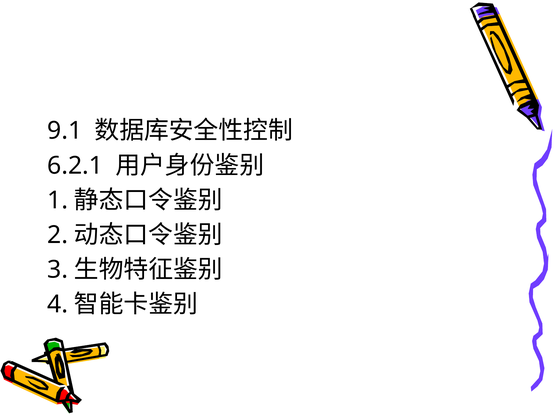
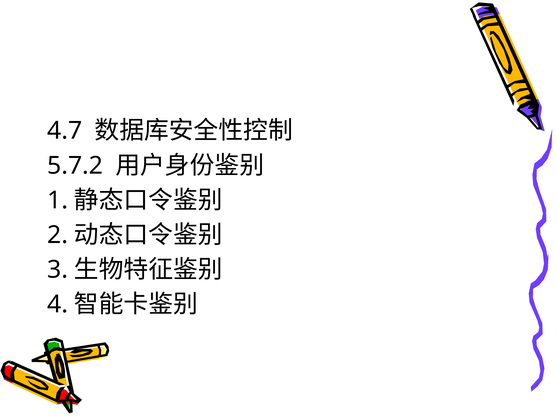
9.1: 9.1 -> 4.7 (65, 131)
6.2.1: 6.2.1 -> 5.7.2 (75, 165)
